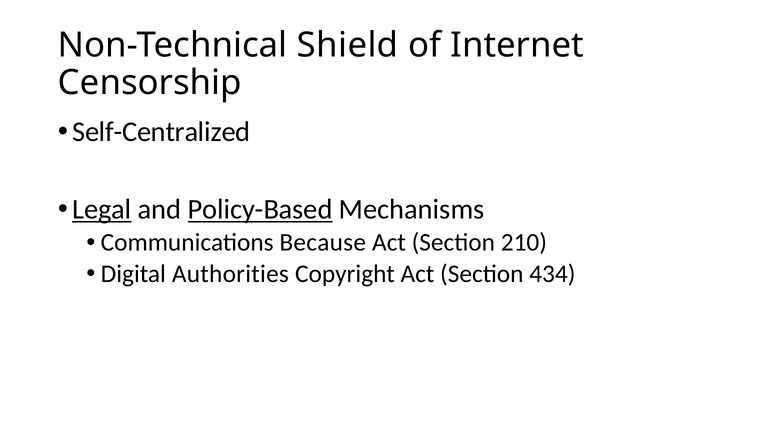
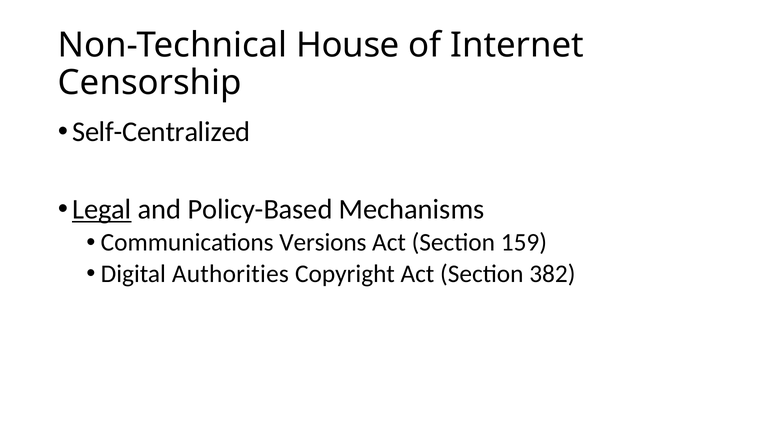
Shield: Shield -> House (348, 45)
Policy-Based underline: present -> none (260, 209)
Because: Because -> Versions (323, 242)
210: 210 -> 159 (524, 242)
434: 434 -> 382 (552, 274)
